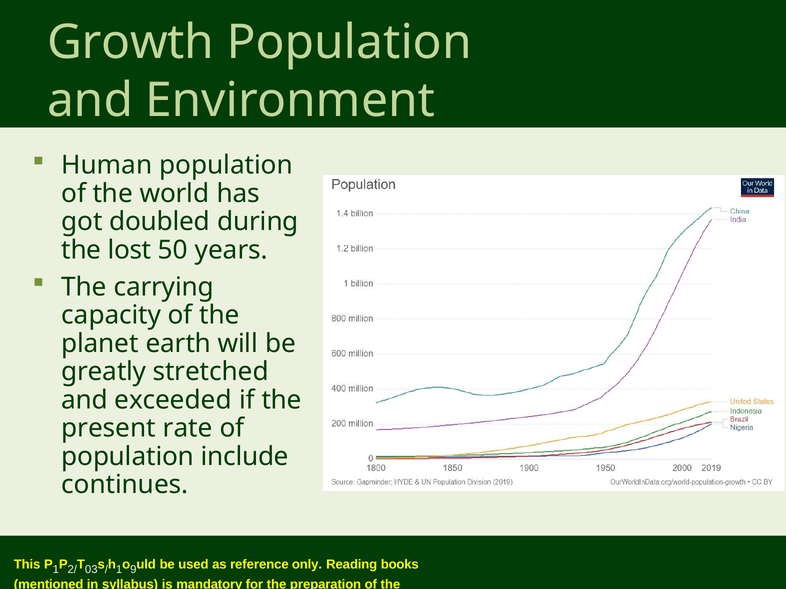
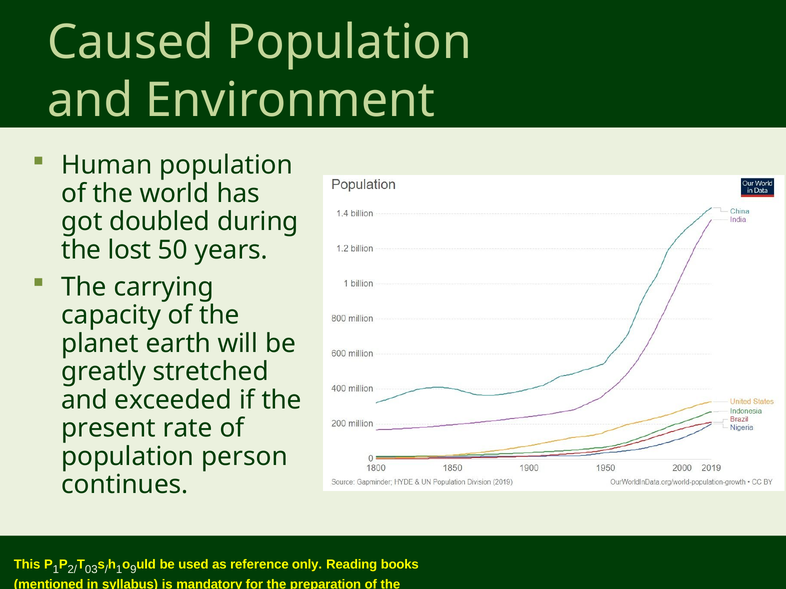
Growth: Growth -> Caused (130, 43)
include: include -> person (245, 457)
